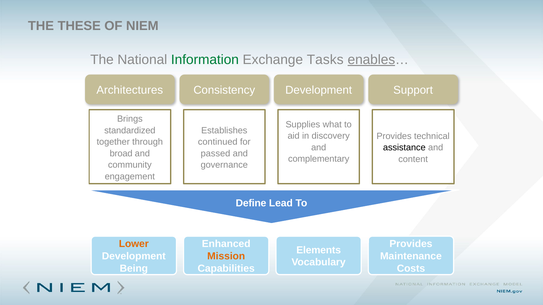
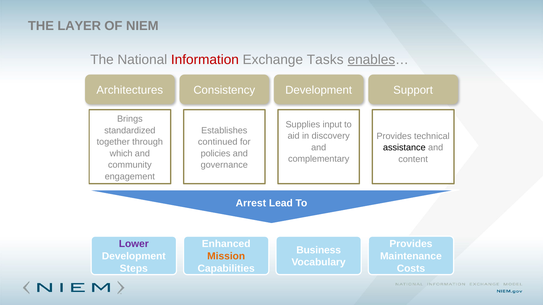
THESE: THESE -> LAYER (79, 26)
Information colour: green -> red (205, 60)
what: what -> input (332, 125)
broad: broad -> which (121, 154)
passed: passed -> policies (216, 154)
Define: Define -> Arrest (251, 204)
Lower colour: orange -> purple (134, 244)
Elements: Elements -> Business (319, 250)
Being: Being -> Steps (134, 269)
